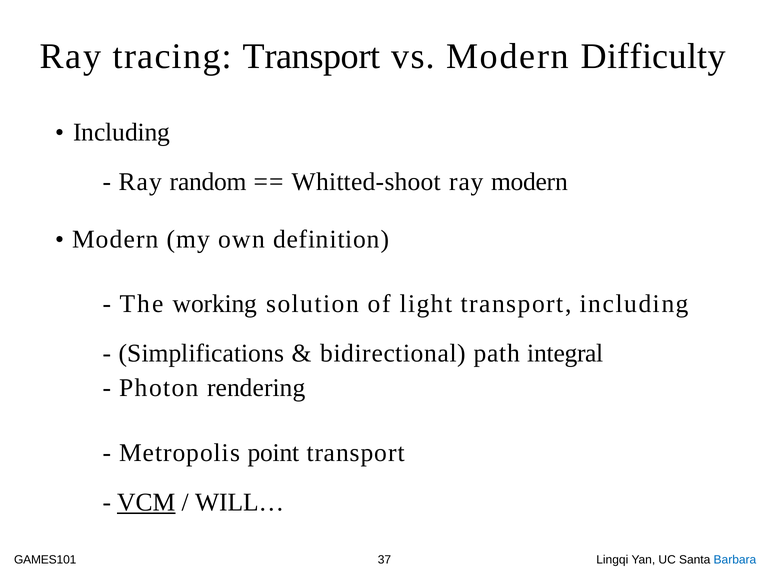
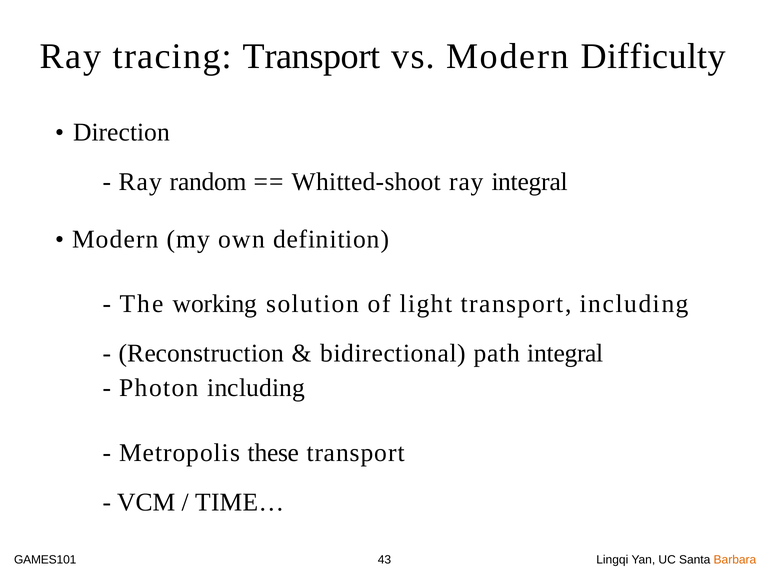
Including: Including -> Direction (122, 133)
ray modern: modern -> integral (530, 182)
Simplifications: Simplifications -> Reconstruction (201, 354)
Photon rendering: rendering -> including (256, 388)
point: point -> these (274, 453)
VCM underline: present -> none (146, 503)
WILL…: WILL… -> TIME… (240, 503)
37: 37 -> 43 (384, 560)
Barbara colour: blue -> orange (735, 560)
